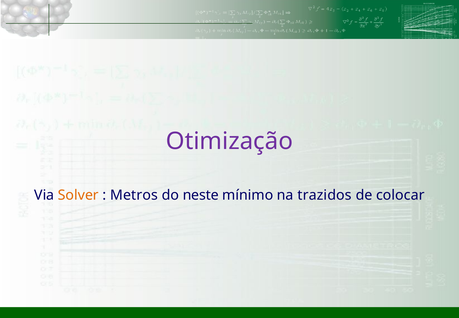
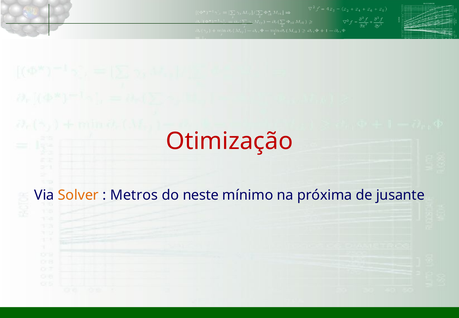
Otimização colour: purple -> red (229, 141)
trazidos: trazidos -> próxima (325, 195)
colocar: colocar -> jusante (400, 195)
